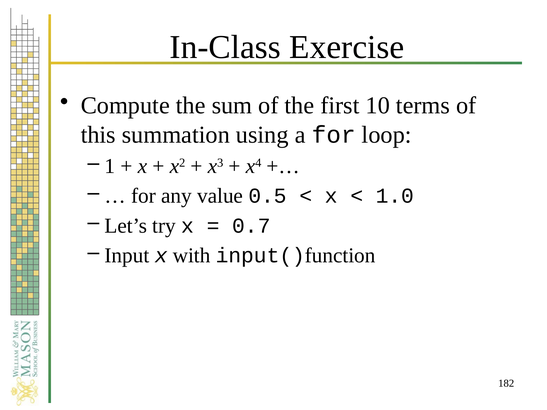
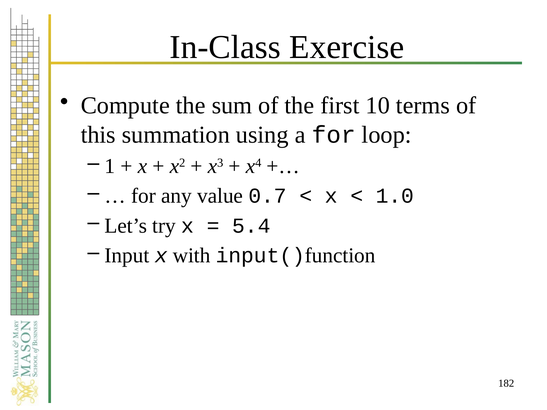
0.5: 0.5 -> 0.7 (268, 196)
0.7: 0.7 -> 5.4 (251, 226)
